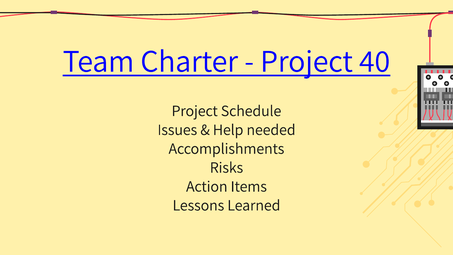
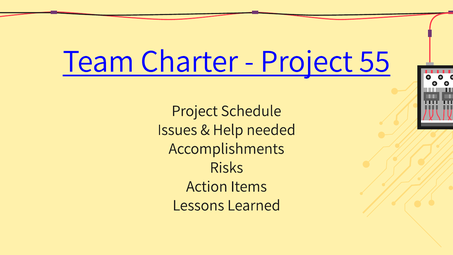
40: 40 -> 55 (375, 61)
